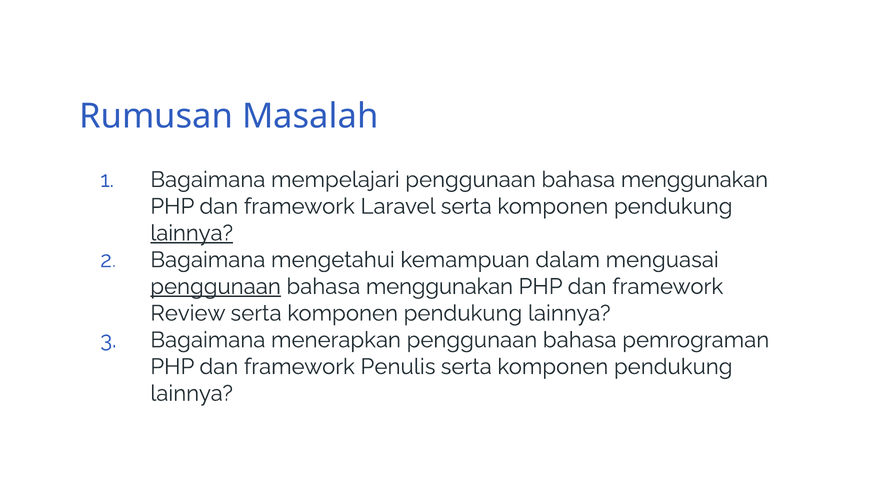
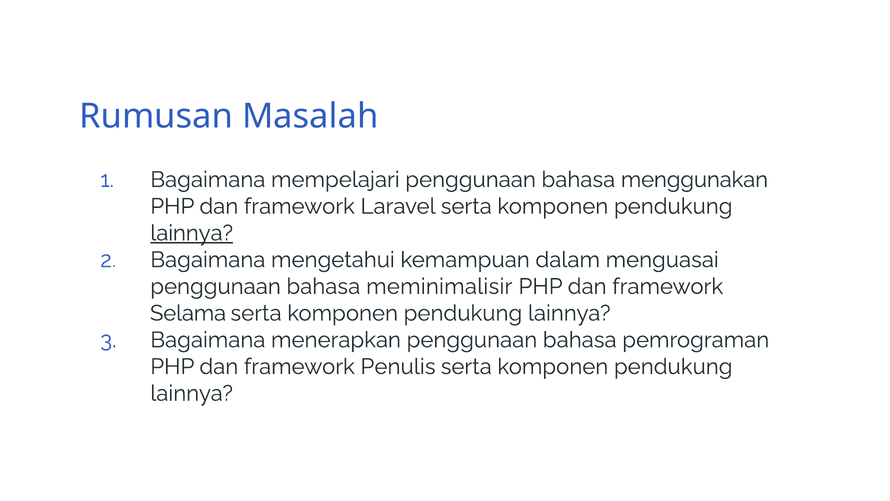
penggunaan underline: present -> none (216, 286)
menggunakan: menggunakan -> meminimalisir (439, 286)
Review: Review -> Selama (188, 313)
